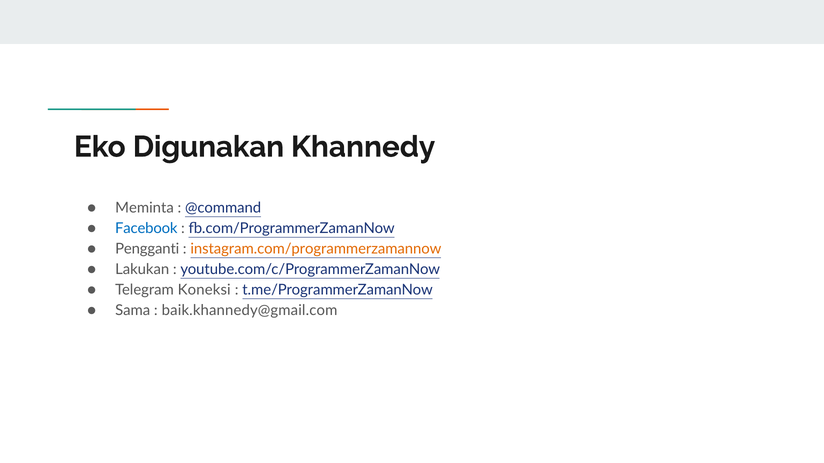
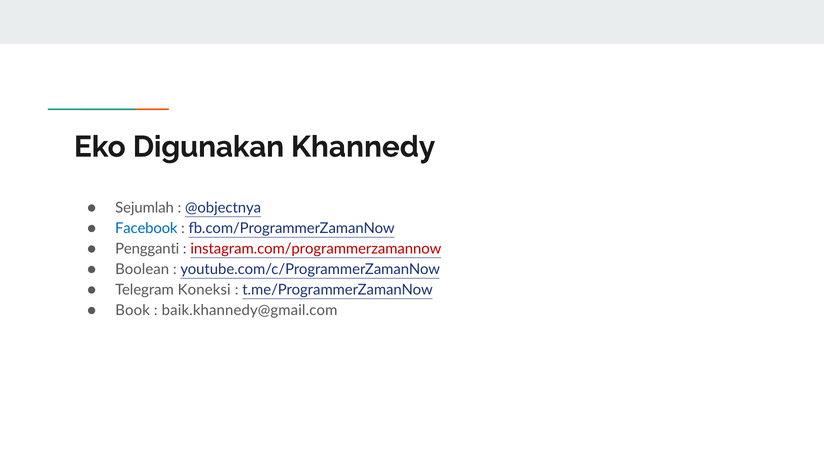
Meminta: Meminta -> Sejumlah (145, 208)
@command: @command -> @objectnya (223, 208)
instagram.com/programmerzamannow colour: orange -> red (316, 249)
Lakukan: Lakukan -> Boolean (142, 270)
Sama: Sama -> Book (133, 311)
